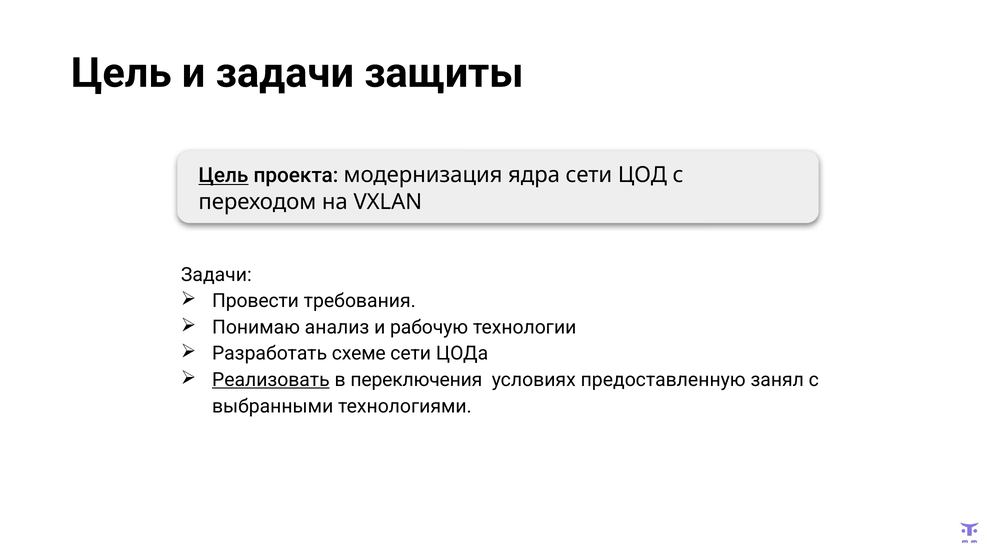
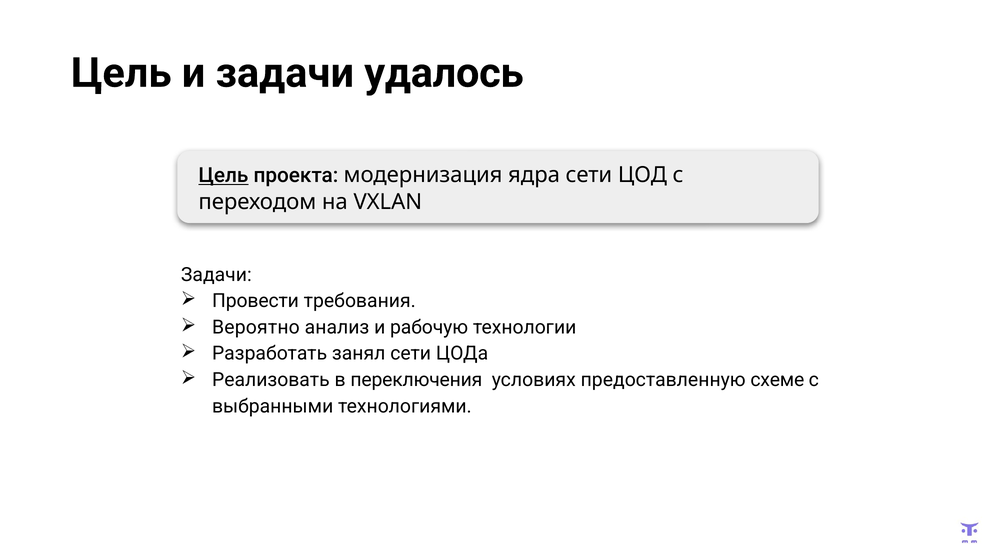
защиты: защиты -> удалось (444, 73)
Понимаю: Понимаю -> Вероятно (256, 327)
схеме: схеме -> занял (359, 354)
Реализовать underline: present -> none (271, 380)
занял: занял -> схеме (777, 380)
